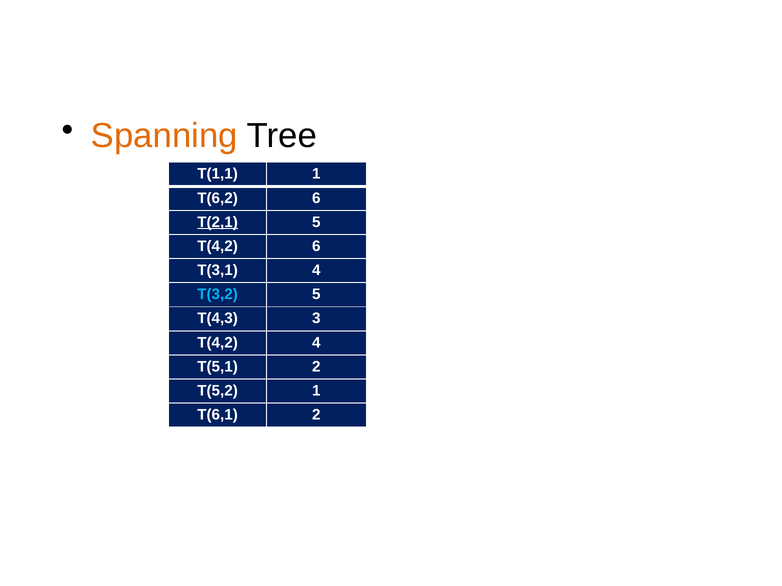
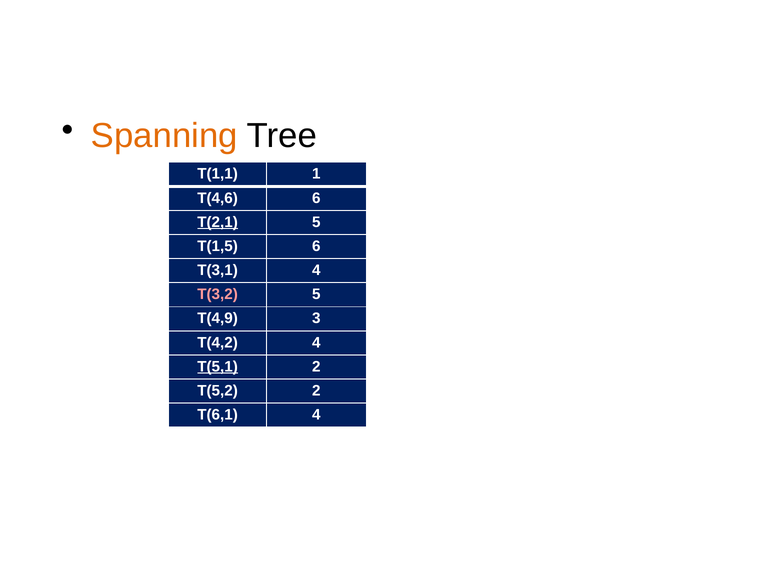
T(6,2: T(6,2 -> T(4,6 (218, 198)
T(4,2: T(4,2 -> T(1,5 (218, 246)
T(3,2 colour: light blue -> pink (218, 295)
T(4,3: T(4,3 -> T(4,9 (218, 319)
T(5,1 underline: none -> present (218, 367)
T(5,2 1: 1 -> 2 (316, 391)
T(6,1 2: 2 -> 4 (316, 415)
